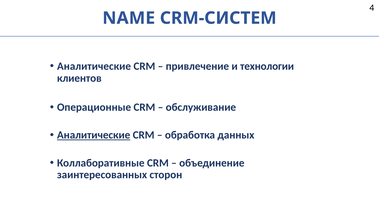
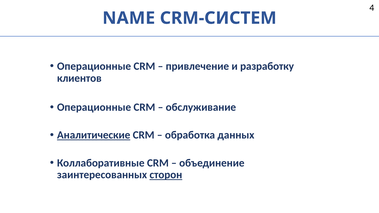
Аналитические: Аналитические -> Операционные (94, 66)
технологии: технологии -> разработку (267, 66)
сторон underline: none -> present (166, 175)
